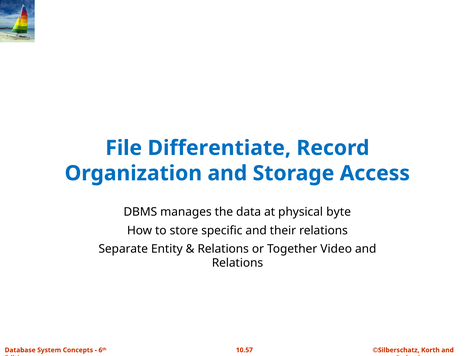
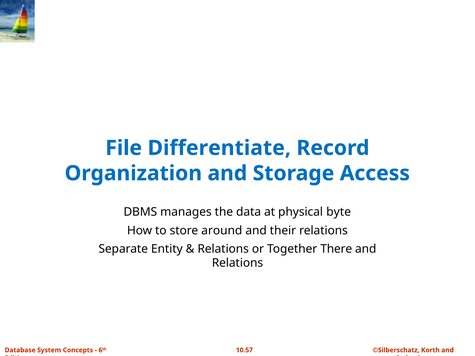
specific: specific -> around (222, 231)
Video: Video -> There (336, 249)
